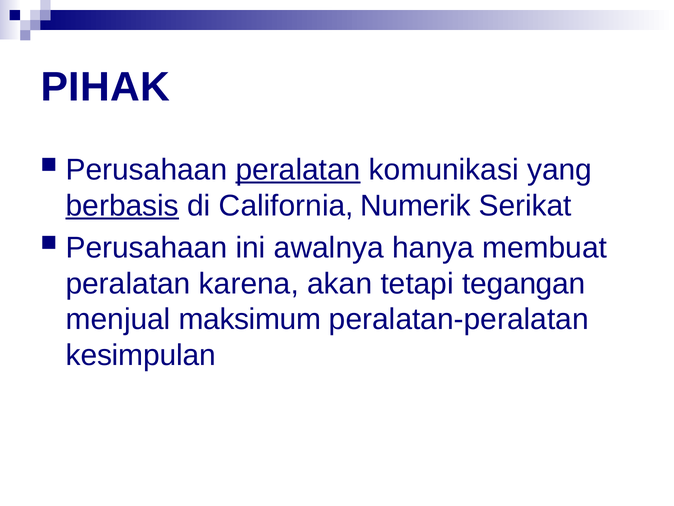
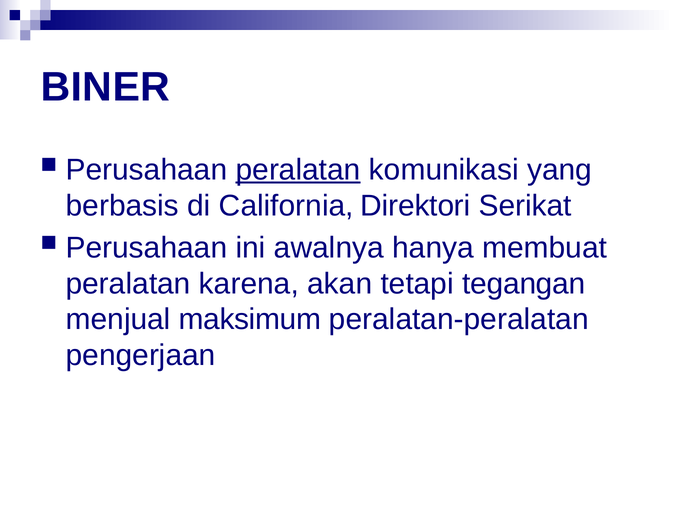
PIHAK: PIHAK -> BINER (105, 87)
berbasis underline: present -> none (122, 205)
Numerik: Numerik -> Direktori (415, 205)
kesimpulan: kesimpulan -> pengerjaan (141, 355)
